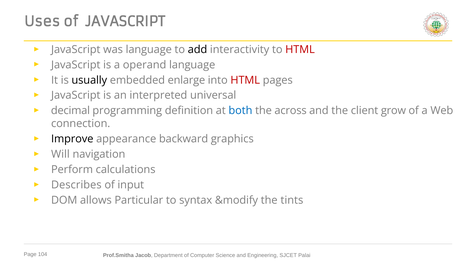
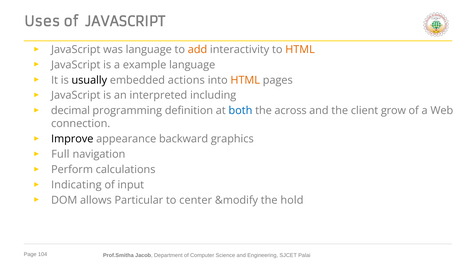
add colour: black -> orange (198, 49)
HTML colour: red -> orange (300, 49)
operand: operand -> example (145, 65)
enlarge: enlarge -> actions (186, 80)
HTML colour: red -> orange (245, 80)
universal: universal -> including (213, 95)
Will: Will -> Full (60, 154)
Describes: Describes -> Indicating (76, 185)
syntax: syntax -> center (196, 200)
tints: tints -> hold (292, 200)
